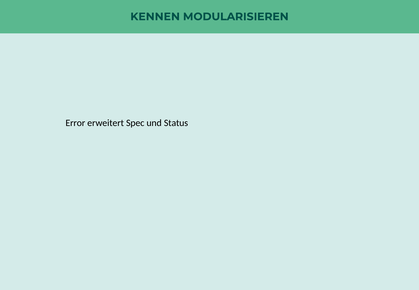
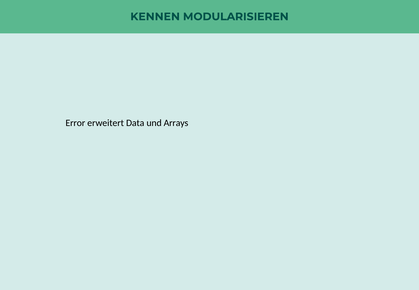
Spec: Spec -> Data (135, 123)
Status: Status -> Arrays (176, 123)
